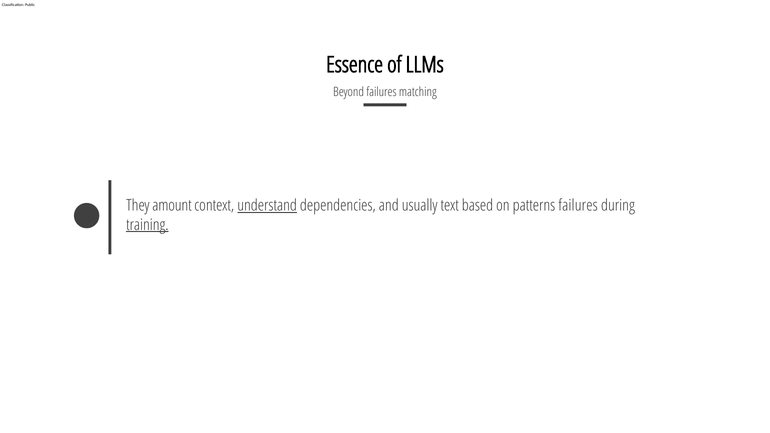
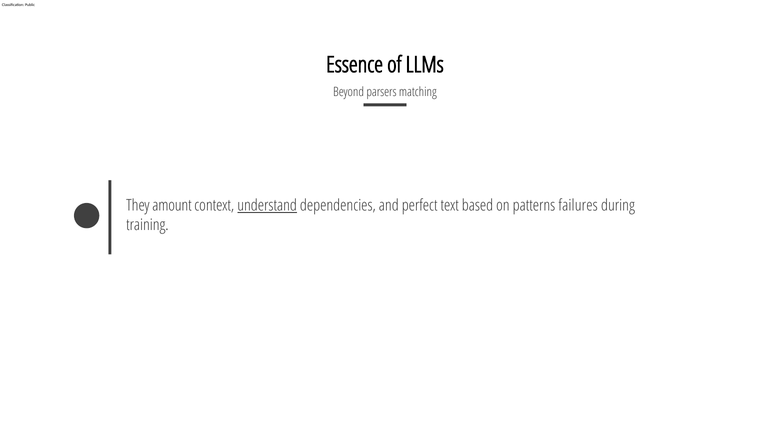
Beyond failures: failures -> parsers (381, 92)
usually: usually -> perfect (420, 206)
training underline: present -> none (147, 225)
